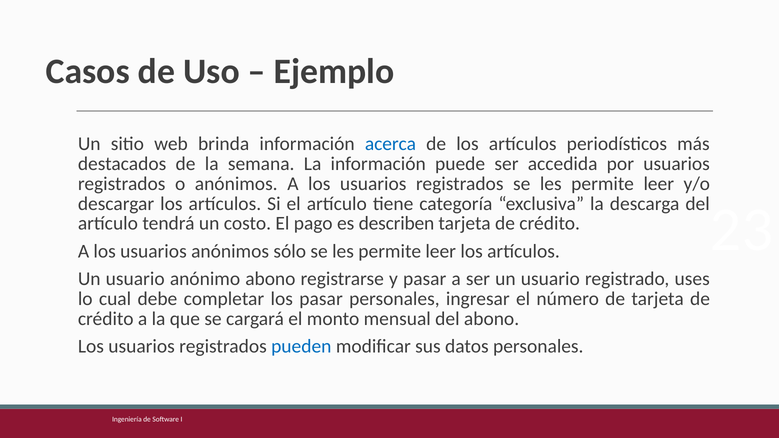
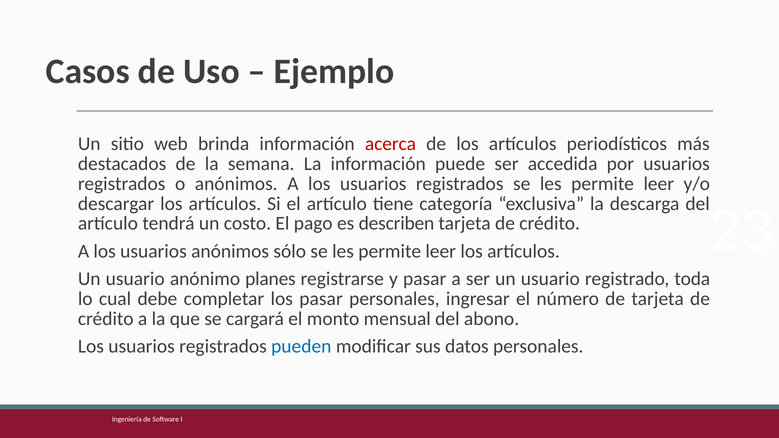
acerca colour: blue -> red (390, 144)
anónimo abono: abono -> planes (270, 279)
uses: uses -> toda (692, 279)
